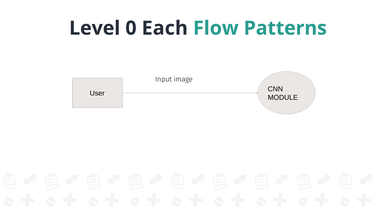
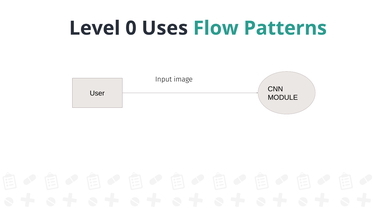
Each: Each -> Uses (165, 28)
